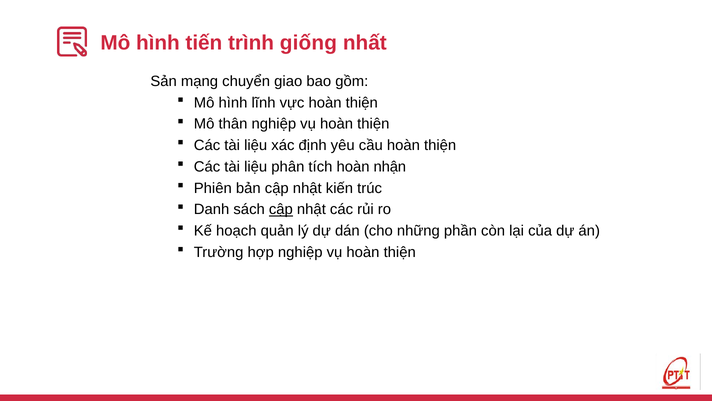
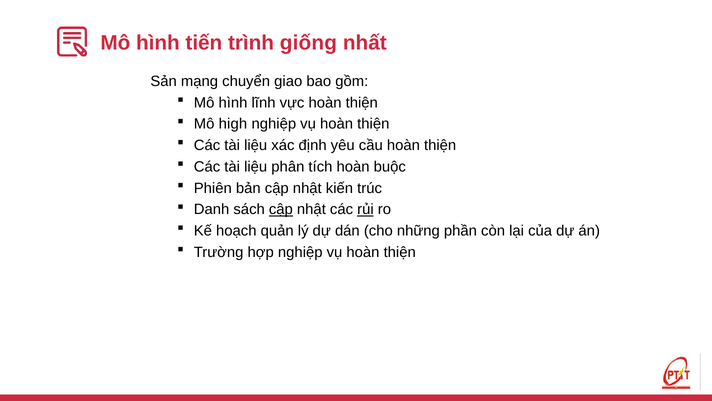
thân: thân -> high (233, 124)
nhận: nhận -> buộc (390, 167)
rủi underline: none -> present (365, 209)
